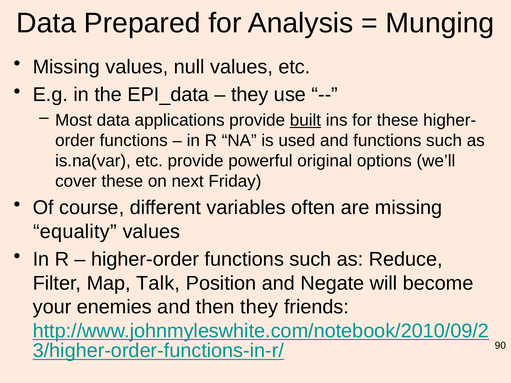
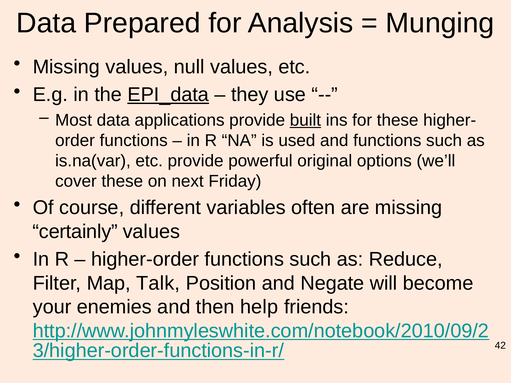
EPI_data underline: none -> present (168, 95)
equality: equality -> certainly (75, 232)
then they: they -> help (259, 307)
90: 90 -> 42 (500, 346)
